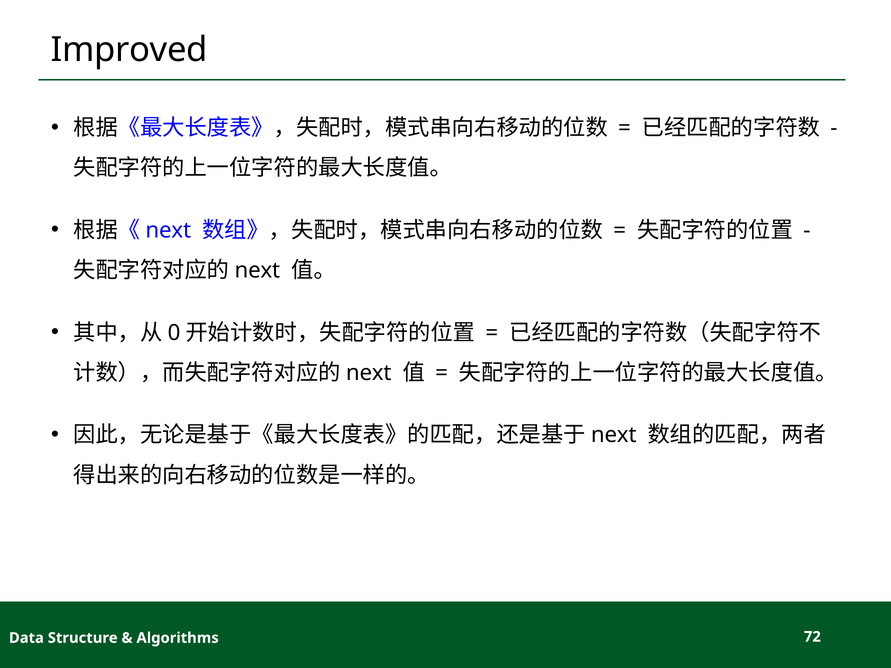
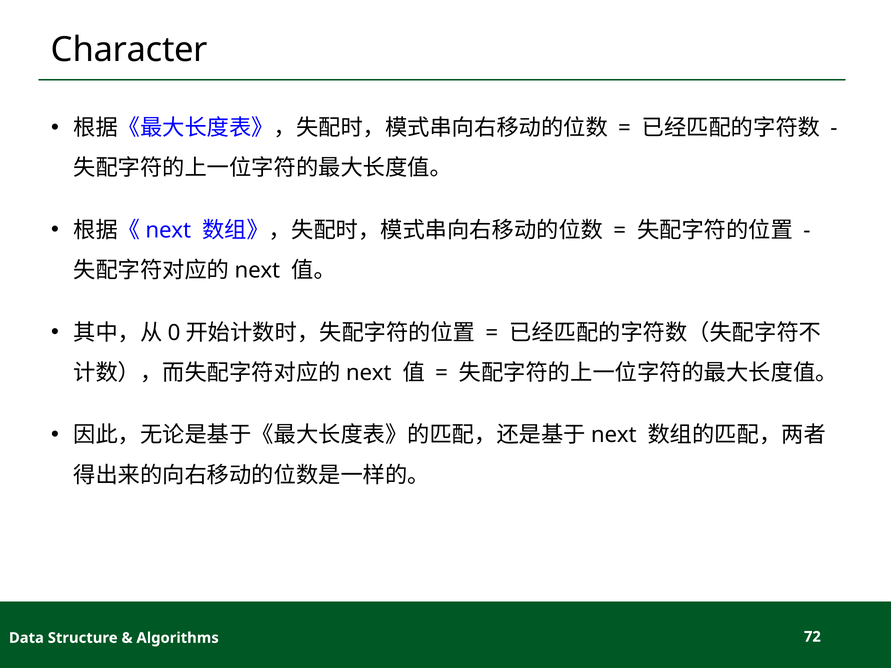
Improved: Improved -> Character (129, 50)
